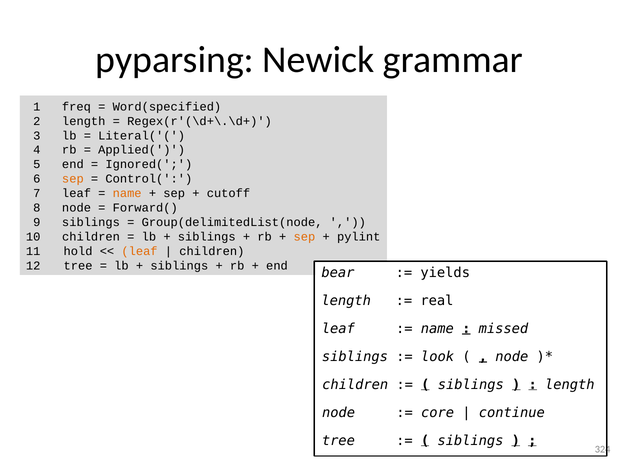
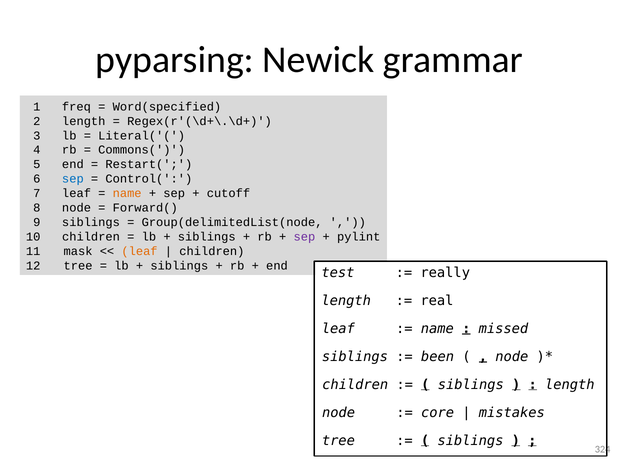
Applied(: Applied( -> Commons( (142, 150)
Ignored(: Ignored( -> Restart( (149, 165)
sep colour: orange -> blue (73, 179)
sep colour: orange -> purple (304, 237)
hold: hold -> mask (78, 251)
bear: bear -> test (338, 273)
yields: yields -> really (445, 273)
look: look -> been (438, 357)
continue: continue -> mistakes (512, 413)
